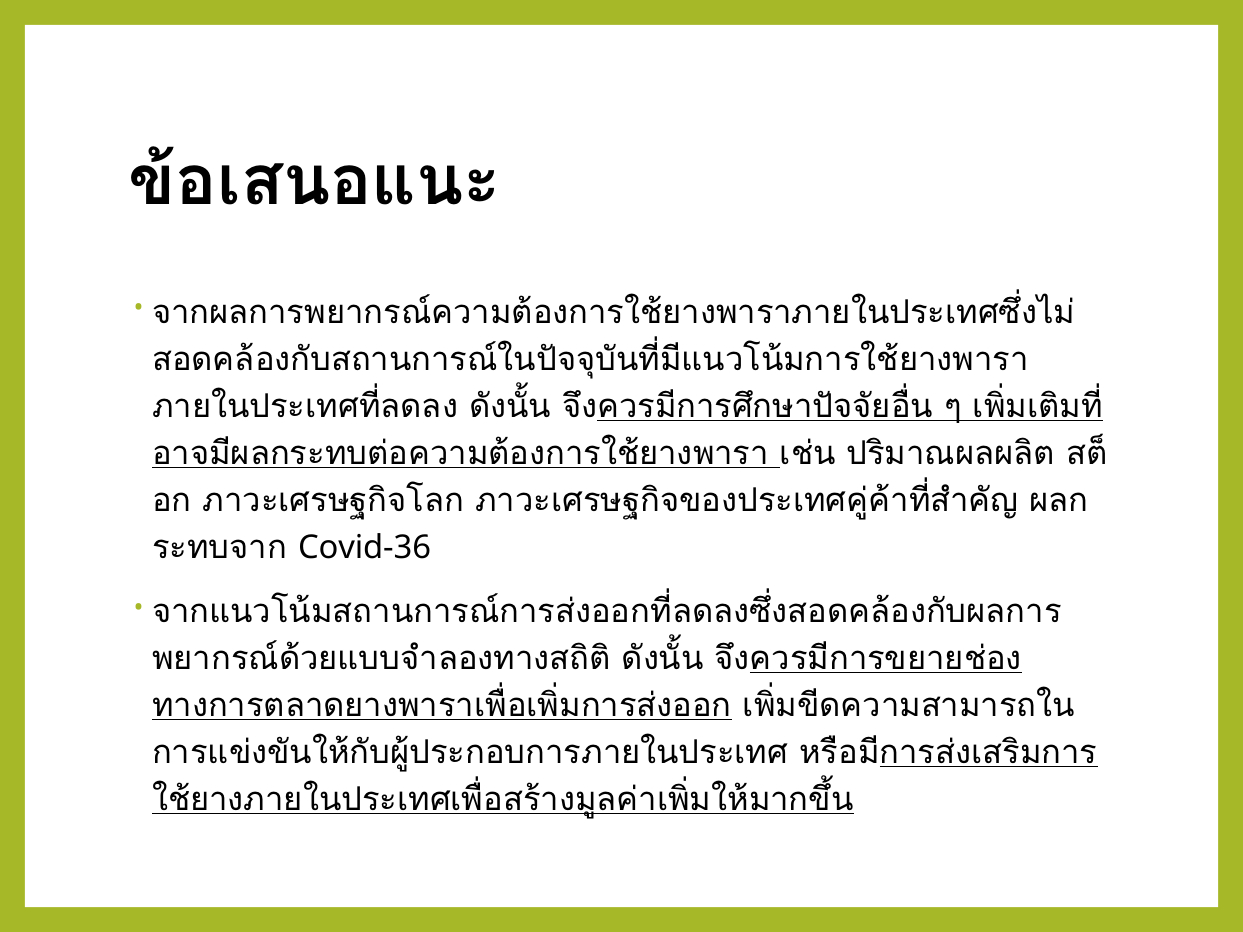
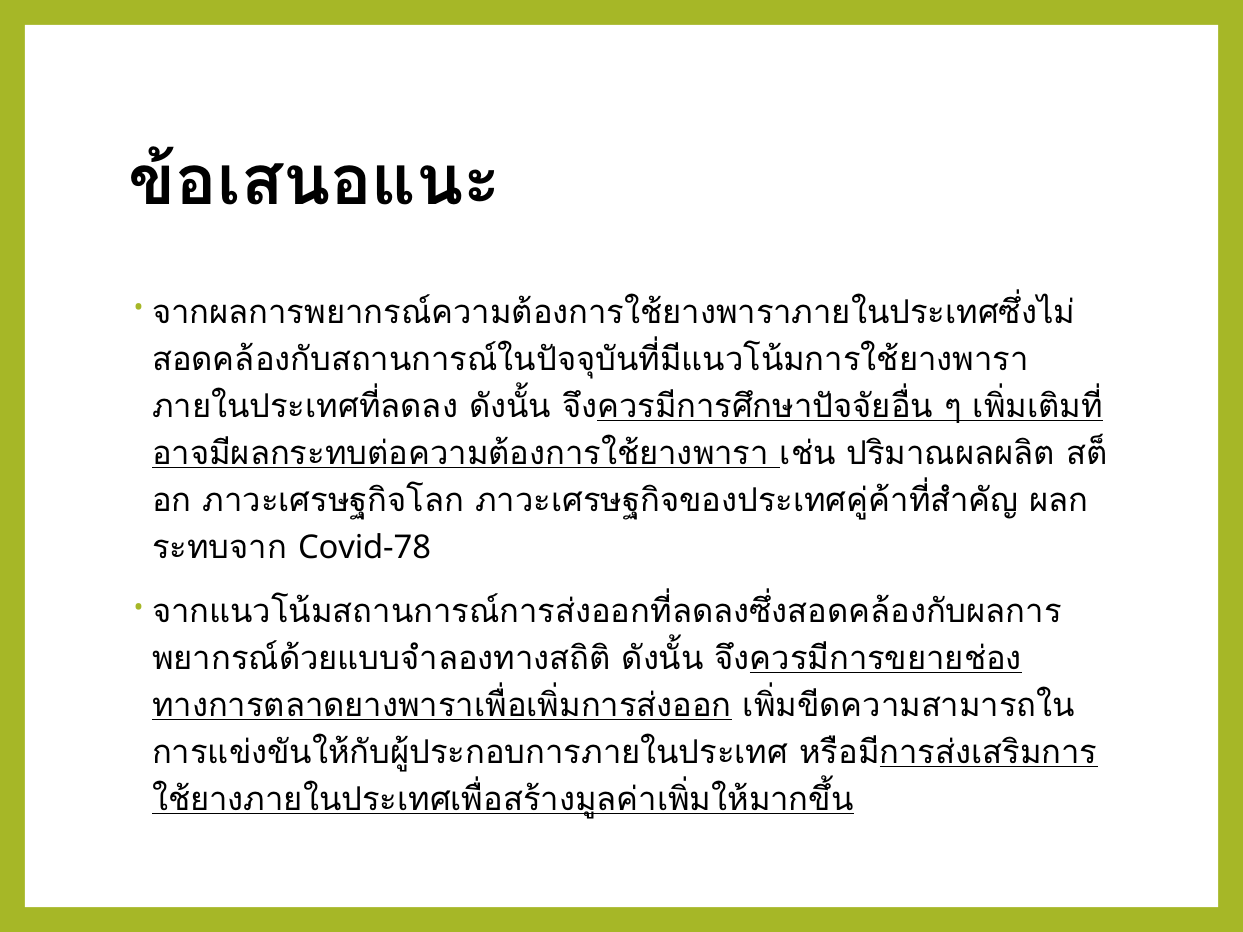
Covid-36: Covid-36 -> Covid-78 (365, 548)
